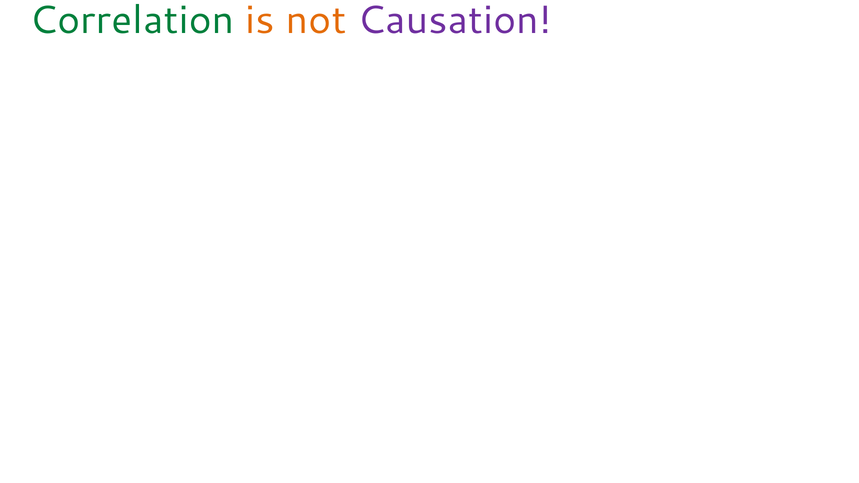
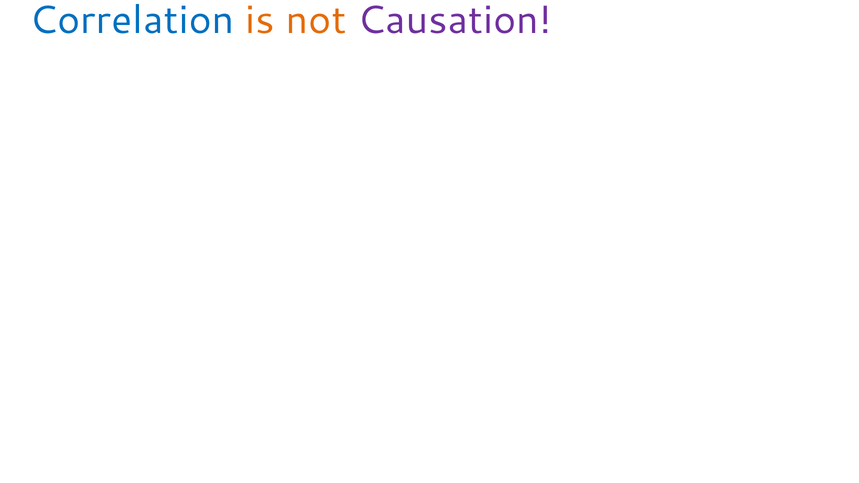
Correlation colour: green -> blue (132, 20)
